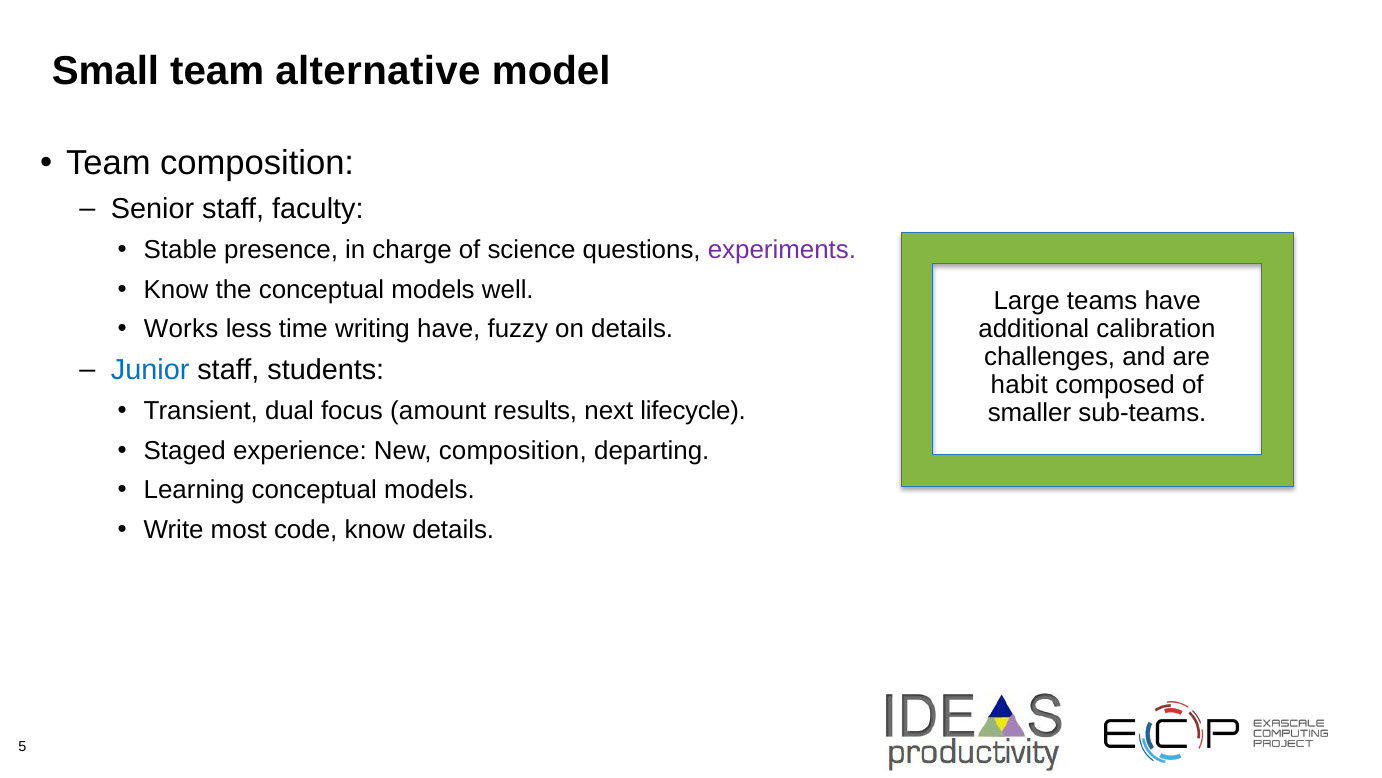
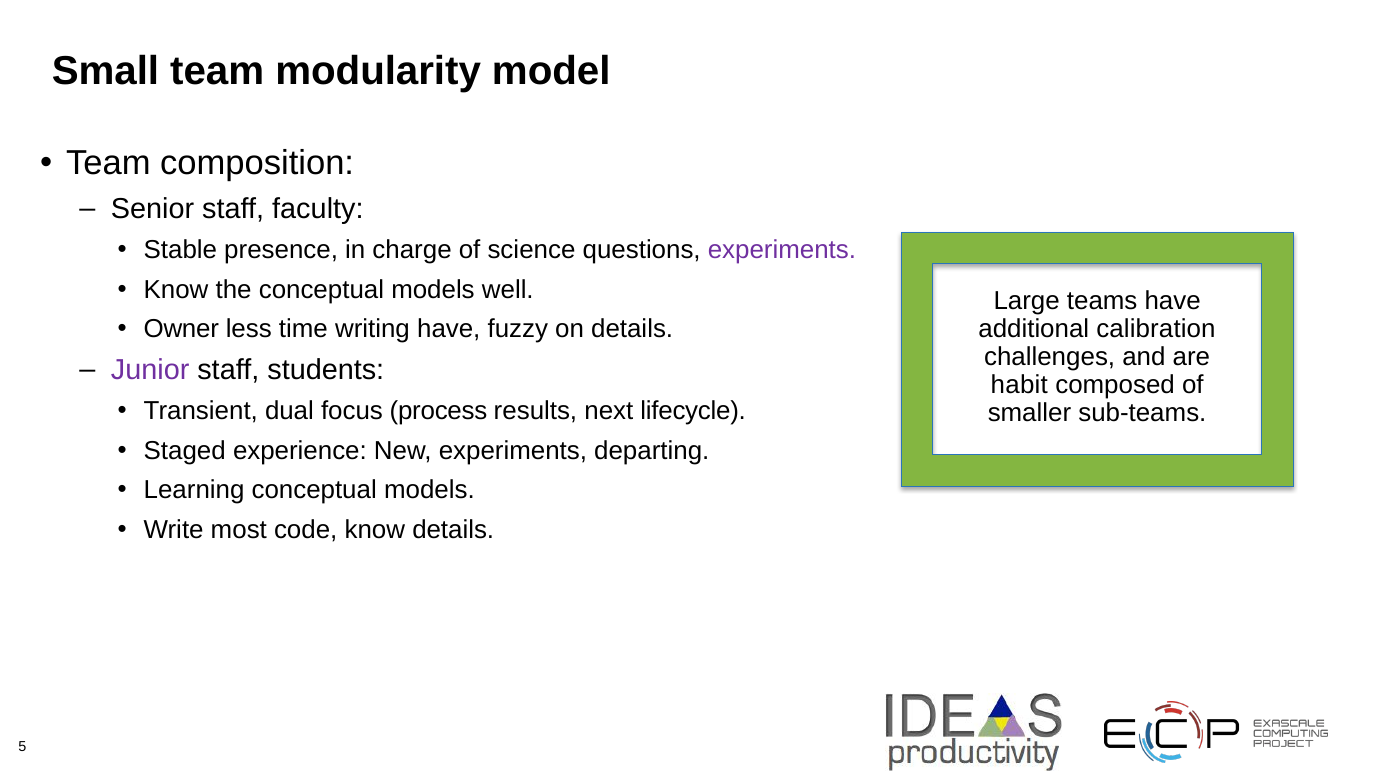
alternative: alternative -> modularity (378, 71)
Works: Works -> Owner (181, 329)
Junior colour: blue -> purple (150, 370)
amount: amount -> process (438, 411)
New composition: composition -> experiments (513, 451)
